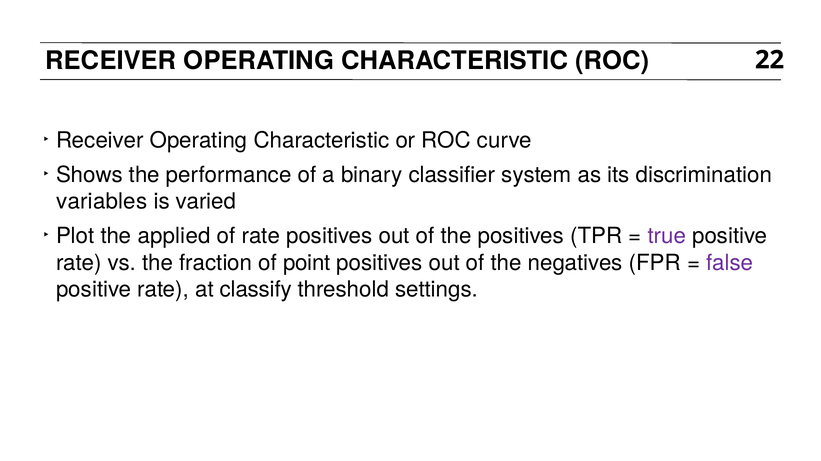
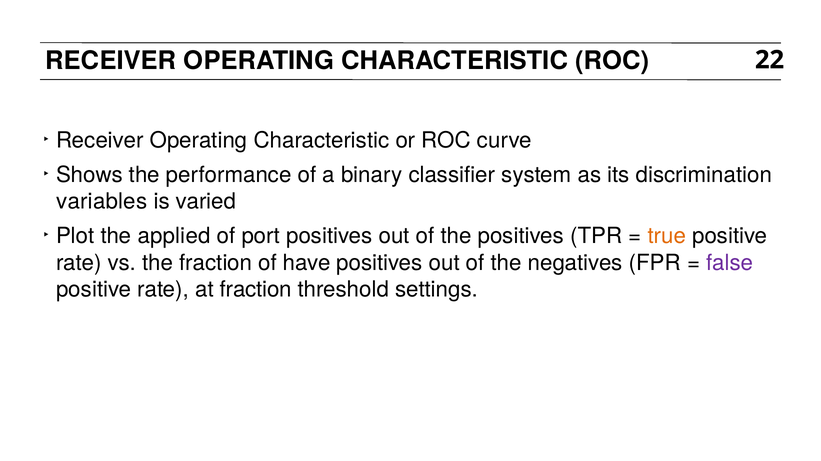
of rate: rate -> port (261, 236)
true colour: purple -> orange (667, 236)
point: point -> have (307, 263)
at classify: classify -> fraction (256, 290)
